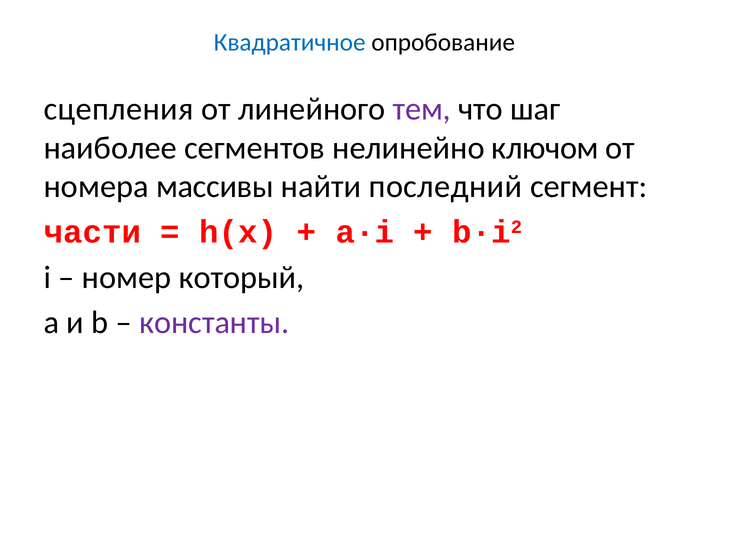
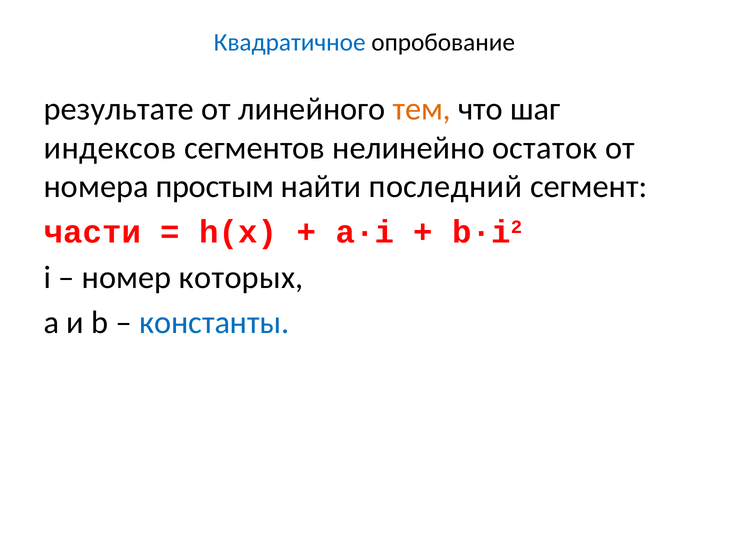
сцепления: сцепления -> результате (119, 109)
тем colour: purple -> orange (422, 109)
наиболее: наиболее -> индексов (110, 148)
ключом: ключом -> остаток (545, 148)
массивы: массивы -> простым (215, 187)
который: который -> которых (241, 278)
константы colour: purple -> blue (214, 323)
